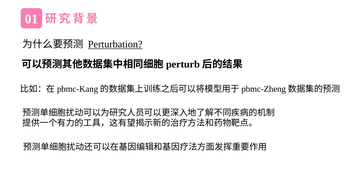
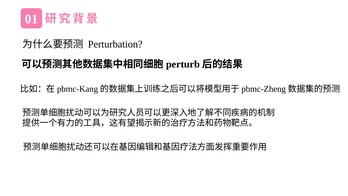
Perturbation underline: present -> none (115, 44)
